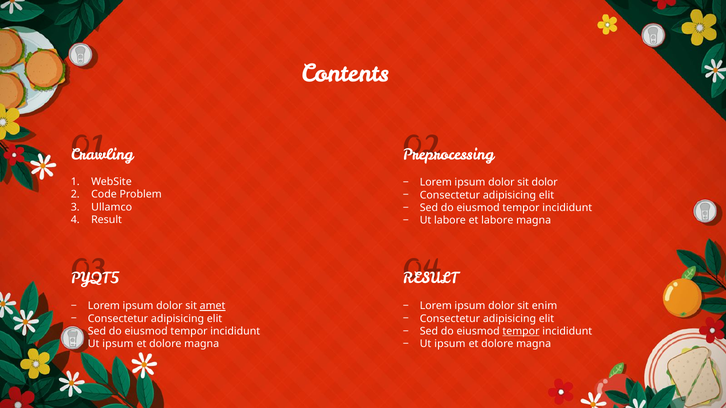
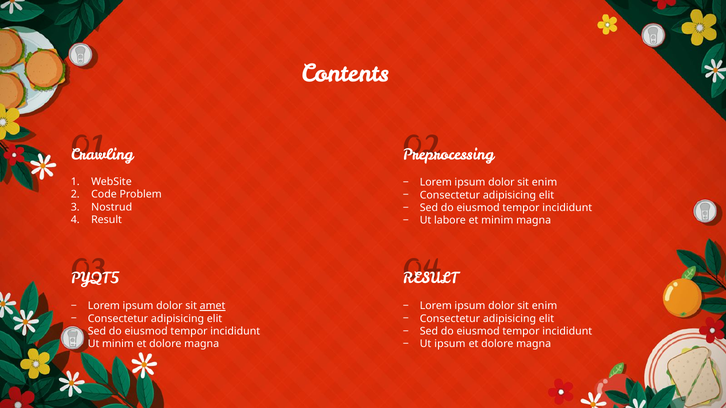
dolor: dolor -> enim (545, 182)
Ullamco: Ullamco -> Nostrud (112, 207)
et labore: labore -> minim (497, 221)
tempor underline: present -> none (521, 332)
ipsum: ipsum -> minim (118, 344)
